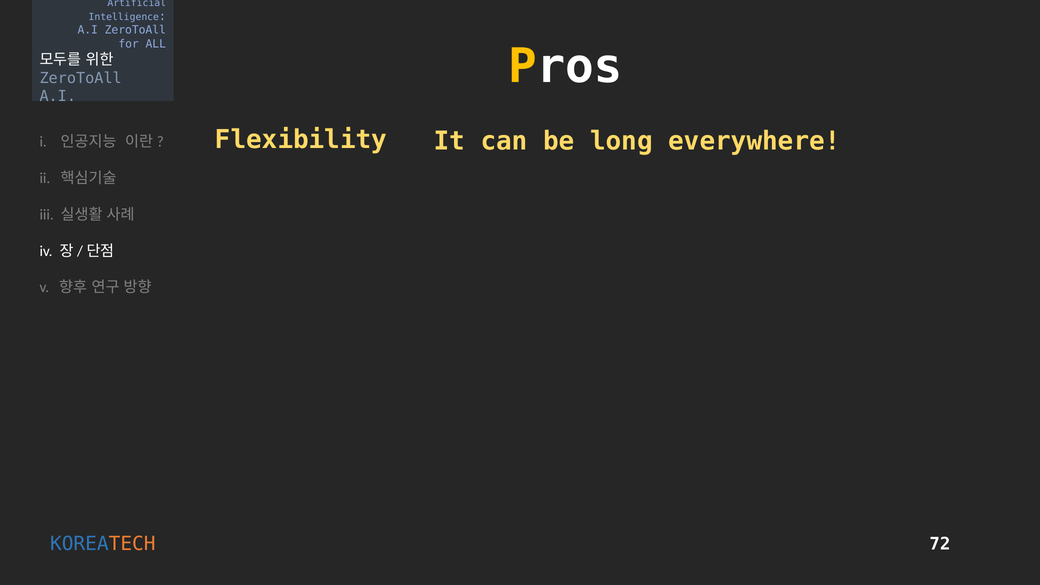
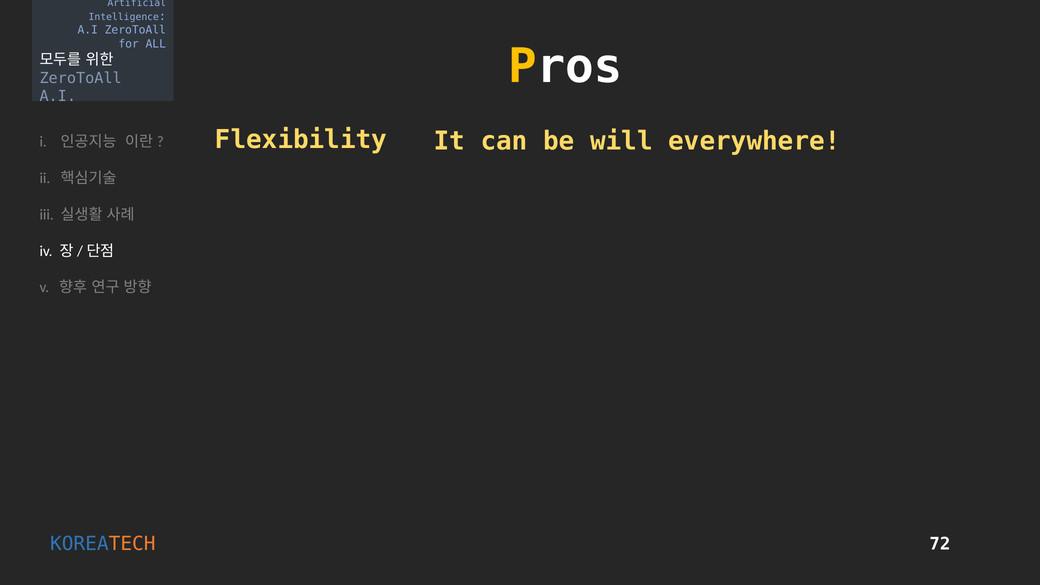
long: long -> will (621, 141)
